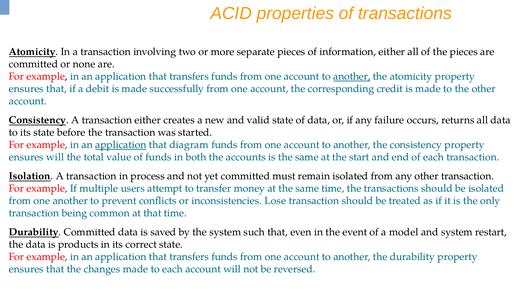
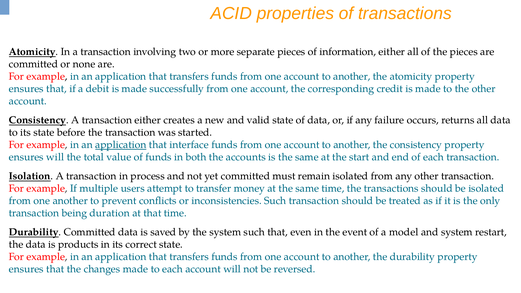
another underline: present -> none (352, 77)
diagram: diagram -> interface (189, 145)
inconsistencies Lose: Lose -> Such (275, 201)
common: common -> duration (110, 213)
